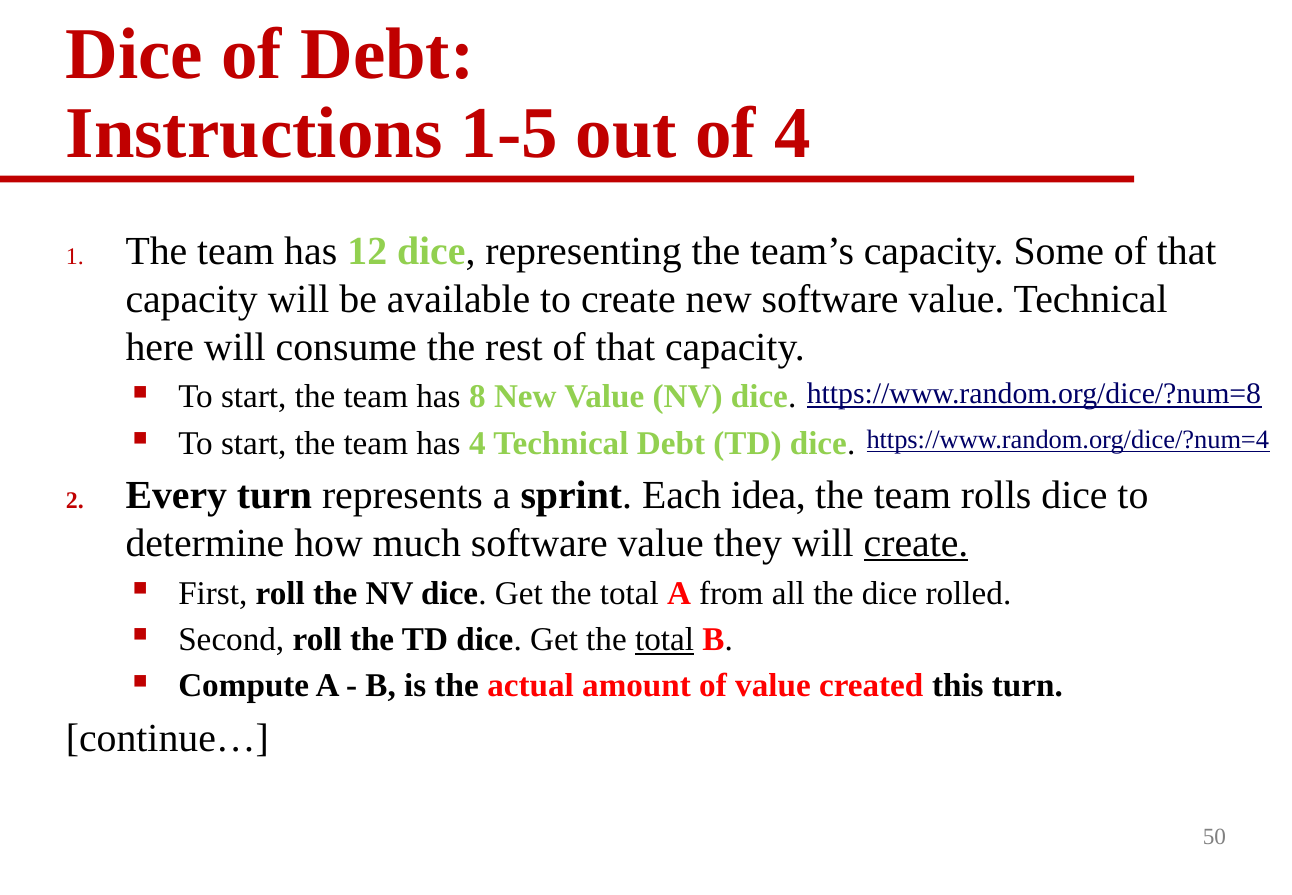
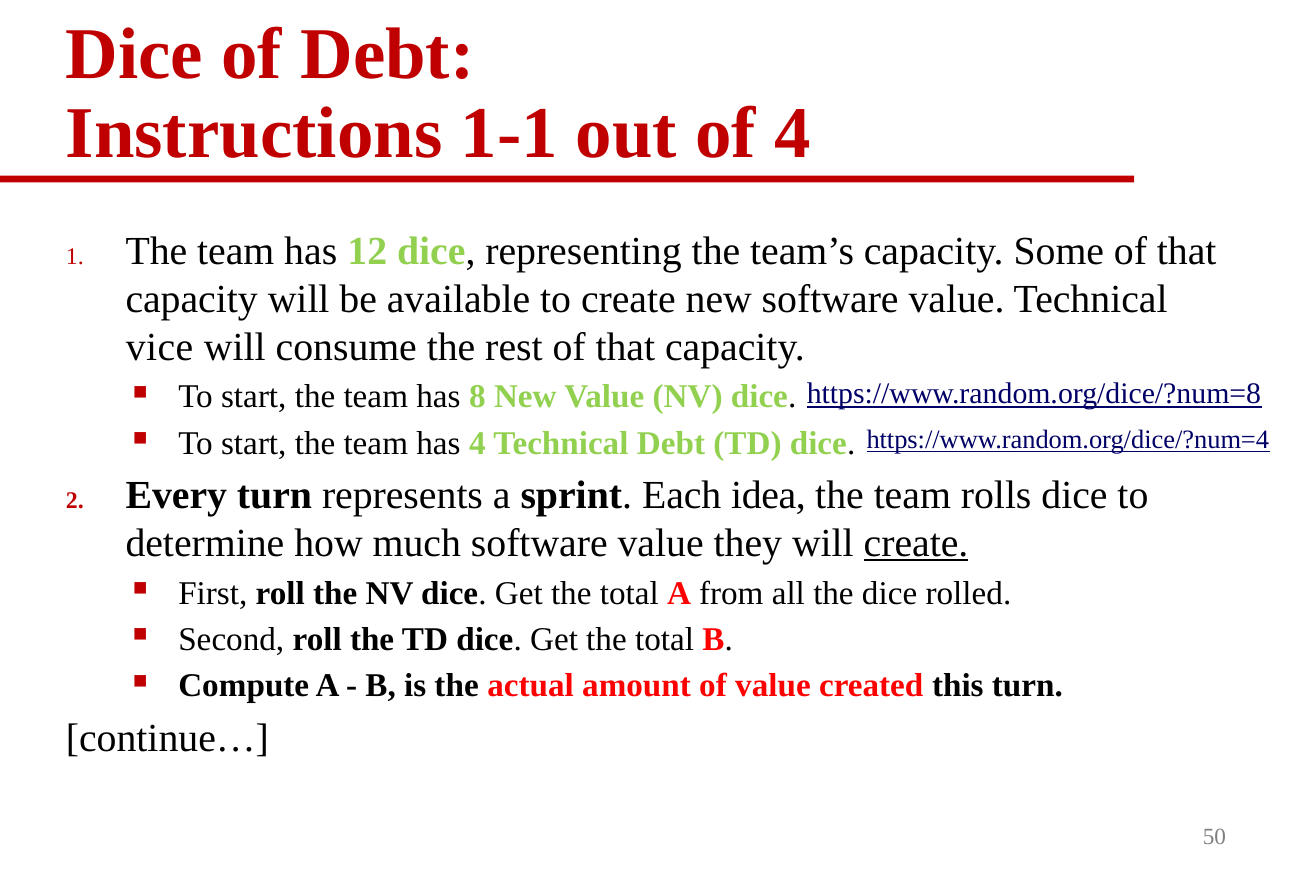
1-5: 1-5 -> 1-1 (509, 133)
here: here -> vice (160, 347)
total underline: present -> none (665, 639)
